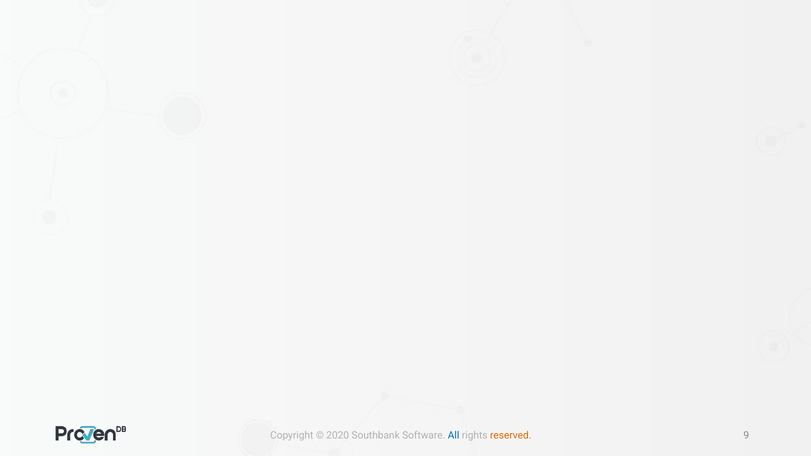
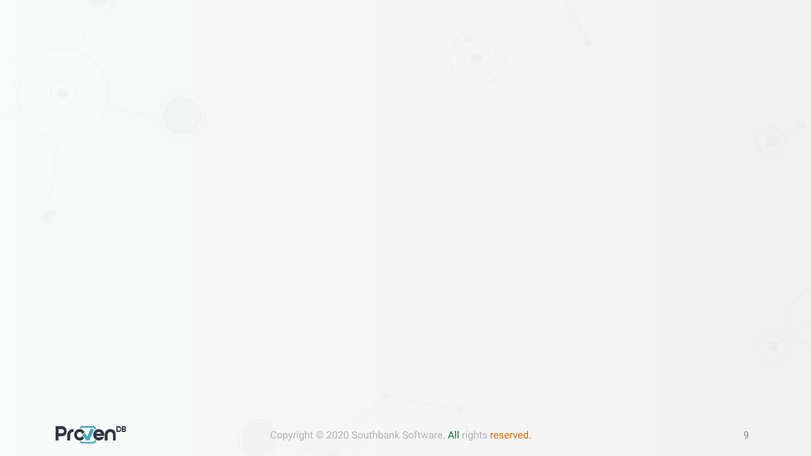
All colour: blue -> green (454, 436)
